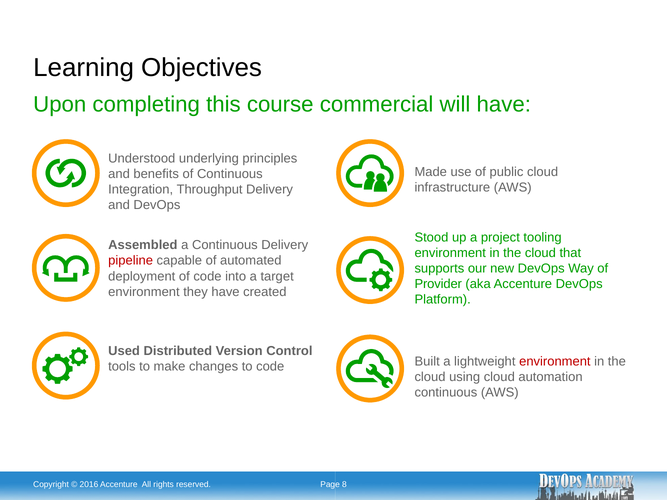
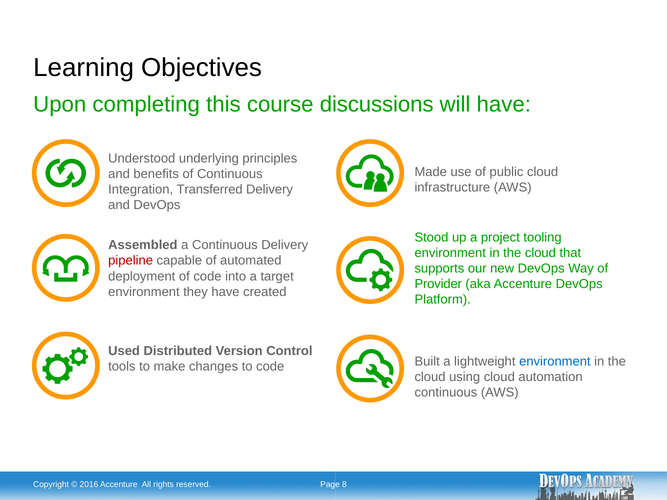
commercial: commercial -> discussions (377, 104)
Throughput: Throughput -> Transferred (210, 190)
environment colour: red -> blue (555, 362)
